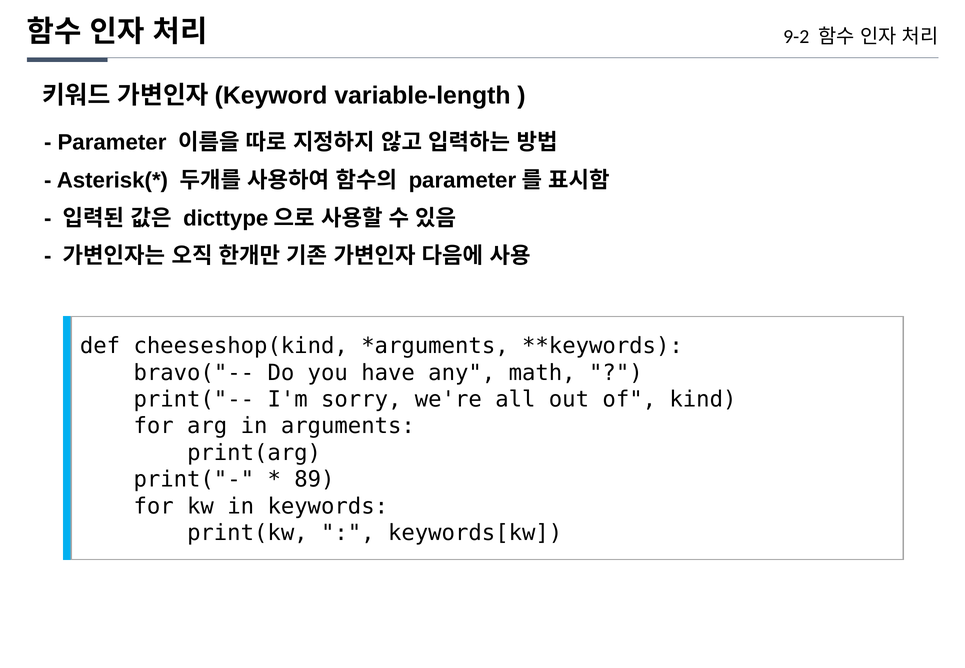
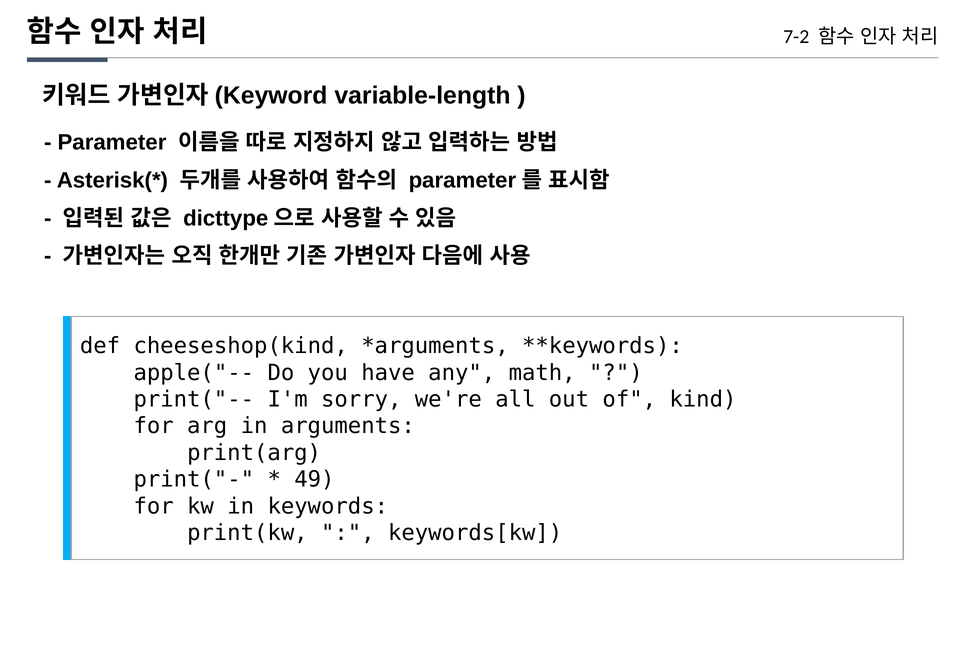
9-2: 9-2 -> 7-2 (796, 37)
bravo("--: bravo("-- -> apple("-- (194, 373)
89: 89 -> 49 (314, 480)
